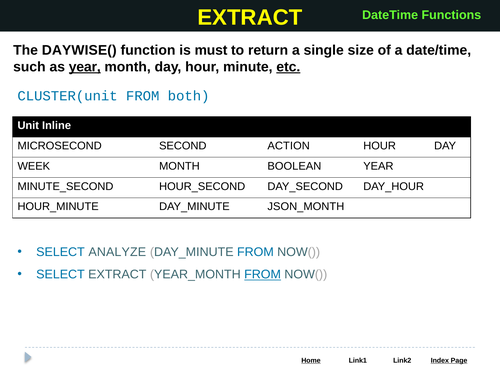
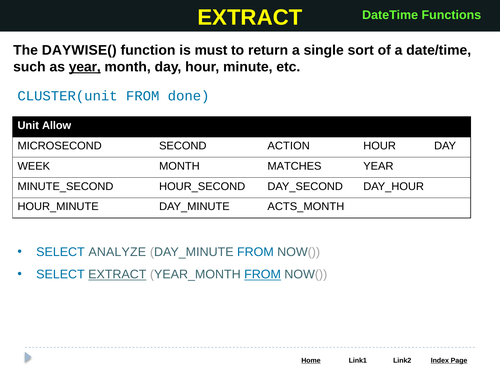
size: size -> sort (361, 50)
etc underline: present -> none (288, 67)
both: both -> done (189, 96)
Inline: Inline -> Allow (57, 126)
BOOLEAN: BOOLEAN -> MATCHES (294, 166)
JSON_MONTH: JSON_MONTH -> ACTS_MONTH (306, 207)
EXTRACT underline: none -> present (117, 275)
